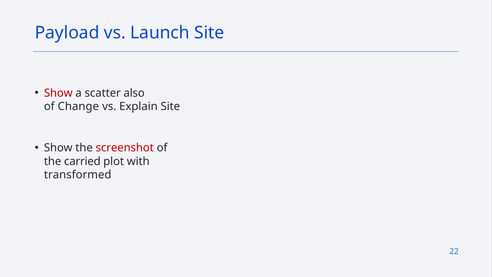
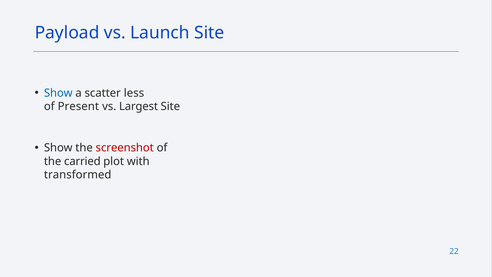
Show colour: red -> blue (58, 93)
also: also -> less (134, 93)
Change: Change -> Present (78, 106)
Explain: Explain -> Largest (139, 106)
